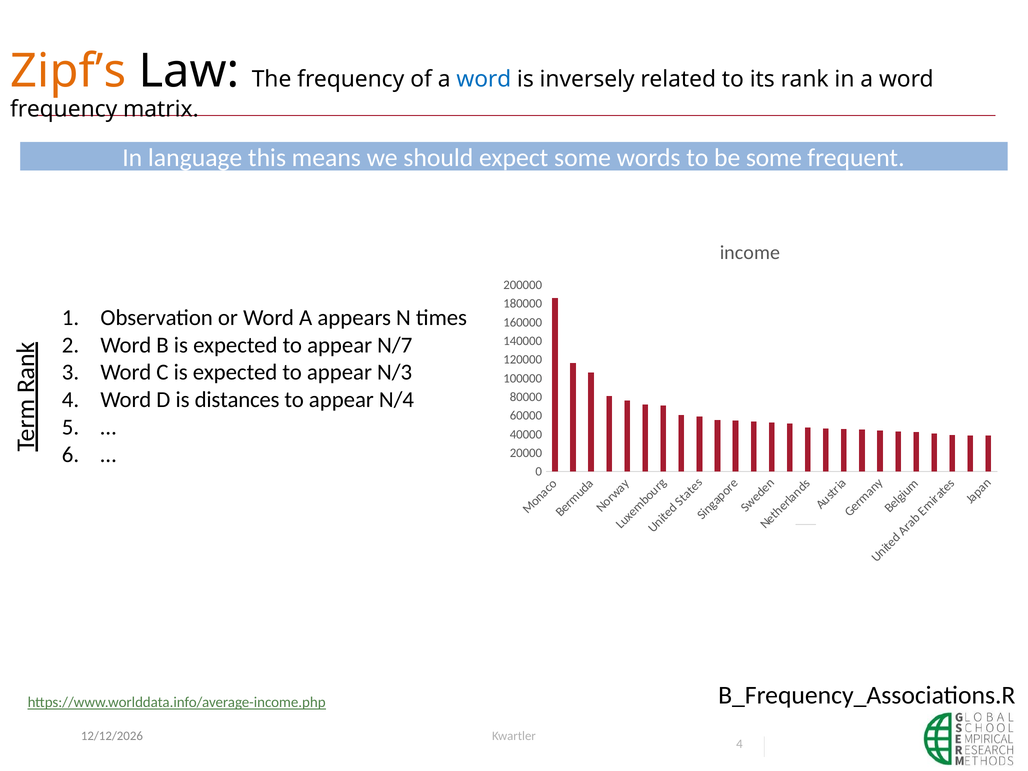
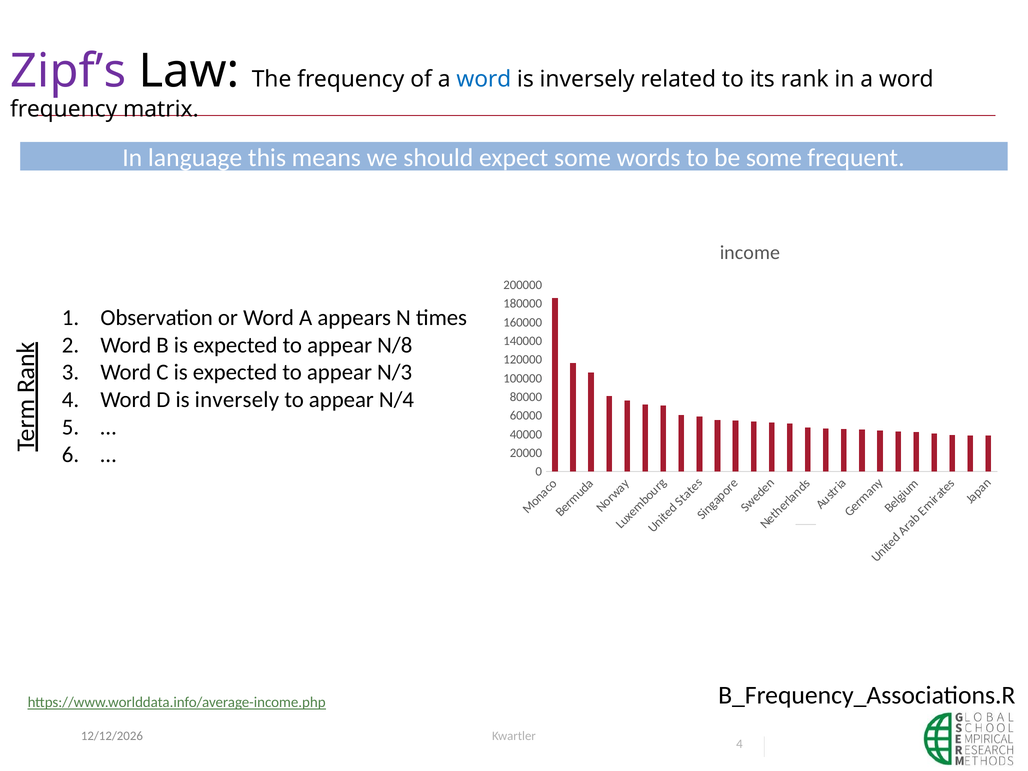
Zipf’s colour: orange -> purple (68, 71)
N/7: N/7 -> N/8 (395, 345)
D is distances: distances -> inversely (237, 400)
